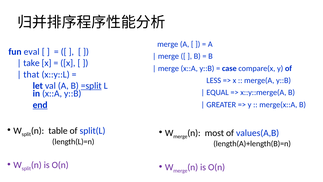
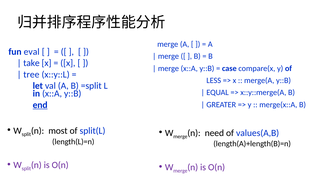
that: that -> tree (31, 74)
=split underline: present -> none (91, 86)
table: table -> most (58, 130)
most: most -> need (214, 133)
